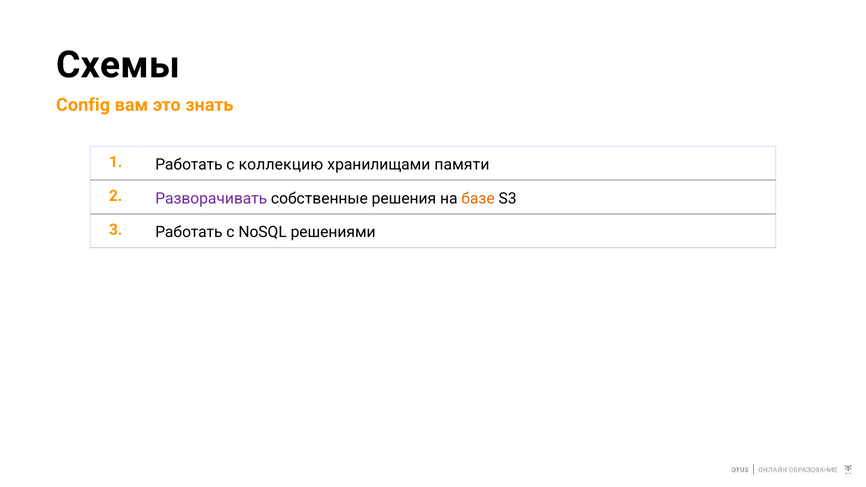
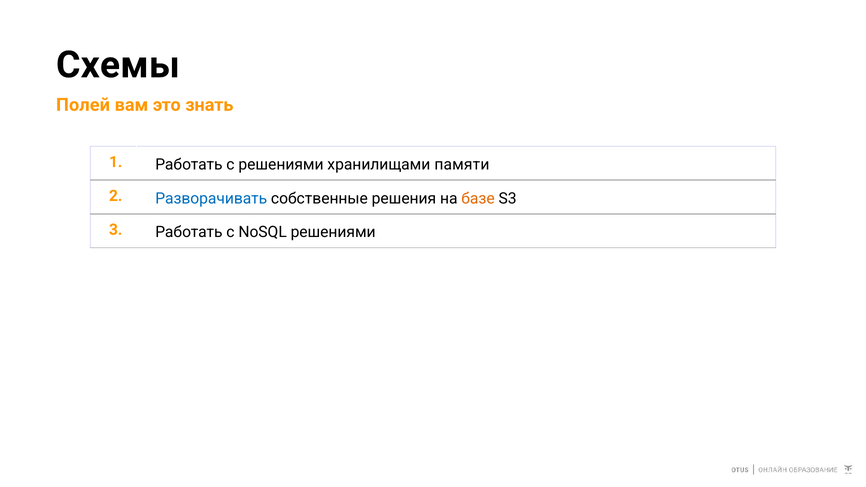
Config: Config -> Полей (83, 105)
с коллекцию: коллекцию -> решениями (281, 165)
Разворачивать colour: purple -> blue (211, 199)
